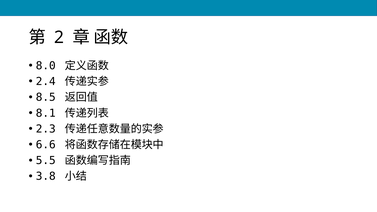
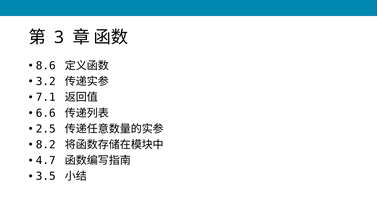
2: 2 -> 3 (59, 37)
8.0: 8.0 -> 8.6 (46, 66)
2.4: 2.4 -> 3.2 (46, 82)
8.5: 8.5 -> 7.1 (46, 97)
8.1: 8.1 -> 6.6 (46, 113)
2.3: 2.3 -> 2.5 (46, 129)
6.6: 6.6 -> 8.2 (46, 145)
5.5: 5.5 -> 4.7 (46, 161)
3.8: 3.8 -> 3.5 (46, 176)
